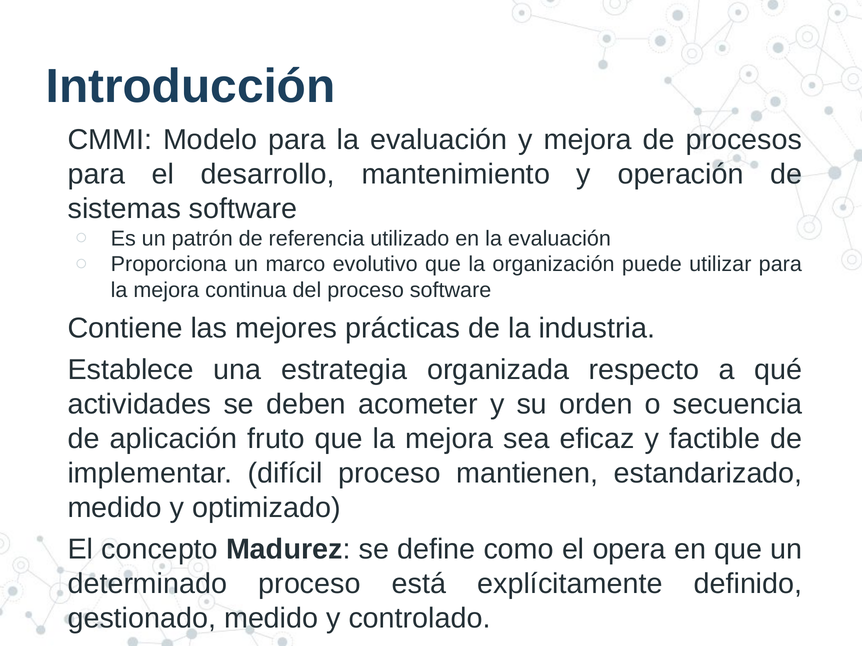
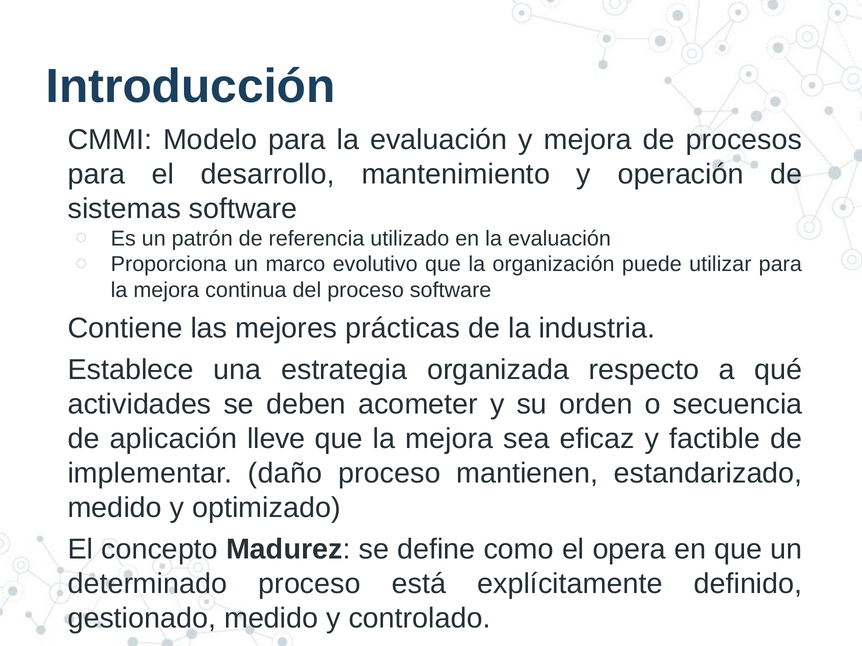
fruto: fruto -> lleve (276, 439)
difícil: difícil -> daño (285, 473)
